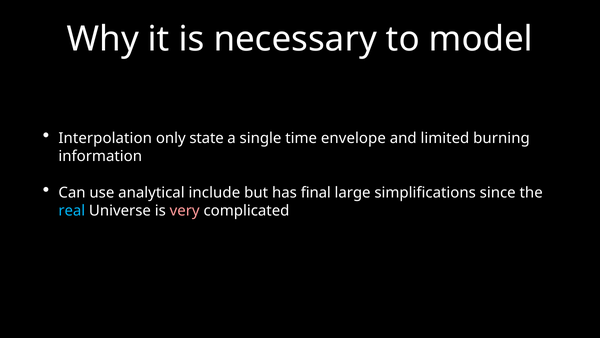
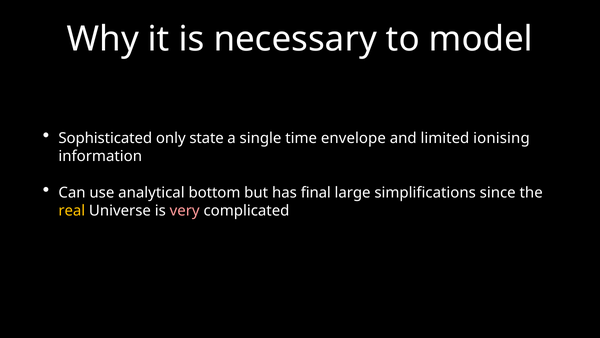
Interpolation: Interpolation -> Sophisticated (105, 138)
burning: burning -> ionising (501, 138)
include: include -> bottom (214, 193)
real colour: light blue -> yellow (72, 211)
